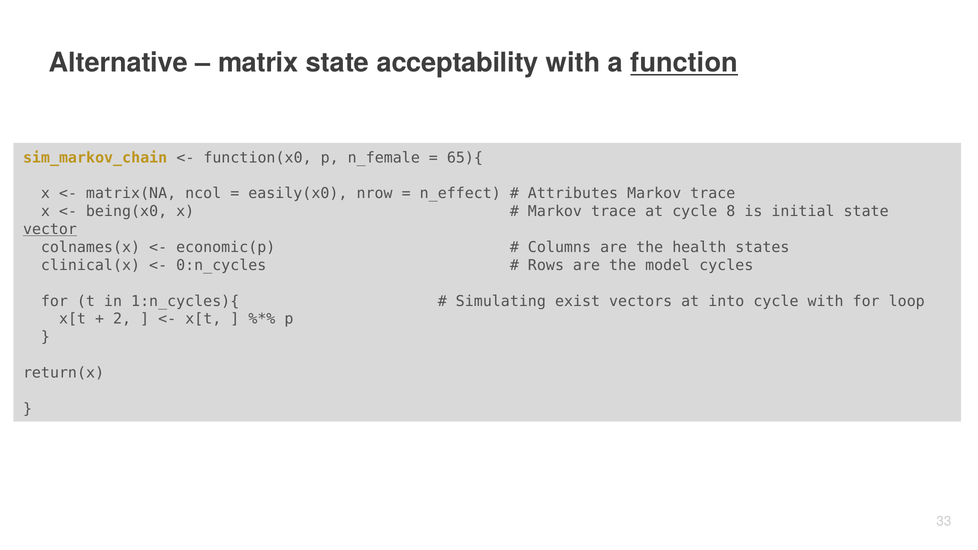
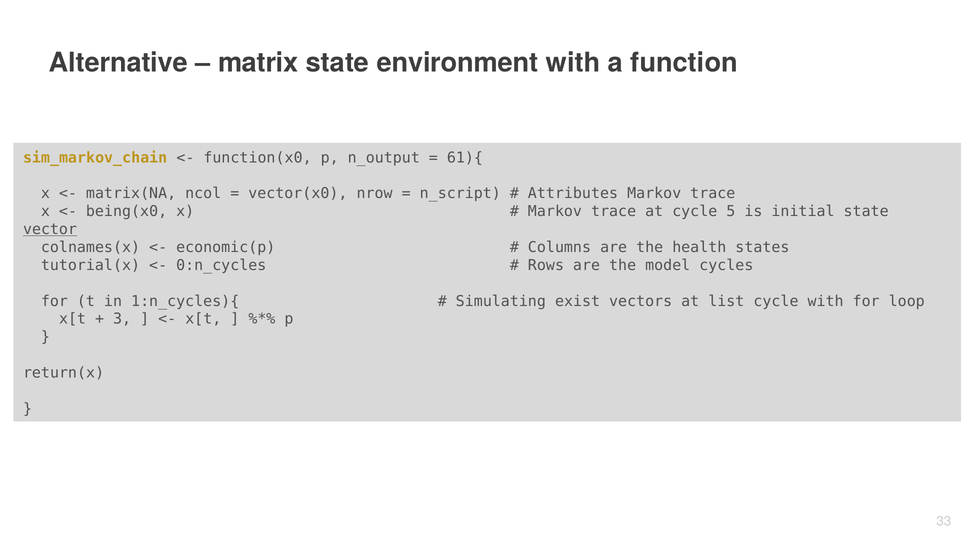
acceptability: acceptability -> environment (458, 63)
function underline: present -> none (684, 63)
n_female: n_female -> n_output (384, 158)
65){: 65){ -> 61){ (465, 158)
easily(x0: easily(x0 -> vector(x0 (298, 194)
n_effect: n_effect -> n_script (460, 194)
8: 8 -> 5 (731, 211)
clinical(x: clinical(x -> tutorial(x (90, 265)
into: into -> list (726, 301)
2: 2 -> 3 (122, 319)
